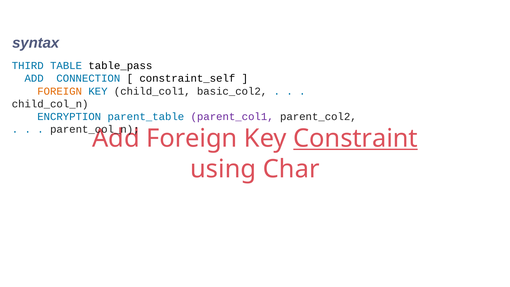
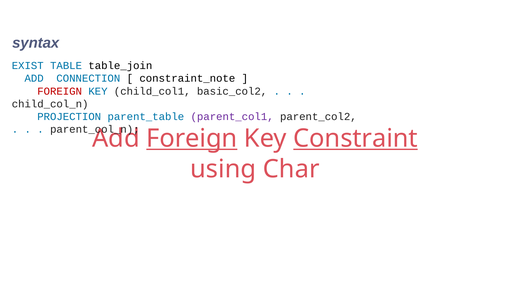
THIRD: THIRD -> EXIST (28, 66)
table_pass: table_pass -> table_join (120, 66)
constraint_self: constraint_self -> constraint_note (187, 78)
FOREIGN colour: orange -> red (60, 91)
ENCRYPTION: ENCRYPTION -> PROJECTION (69, 117)
Foreign underline: none -> present (192, 138)
